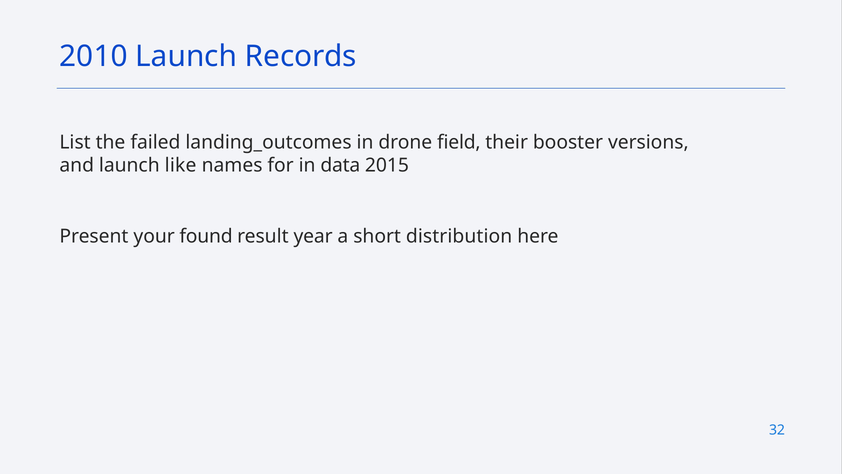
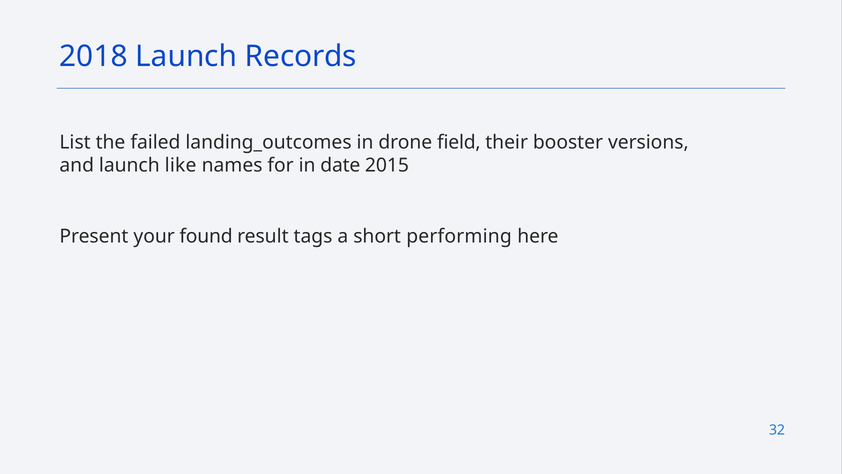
2010: 2010 -> 2018 (94, 56)
data: data -> date (340, 165)
year: year -> tags (313, 236)
distribution: distribution -> performing (459, 236)
